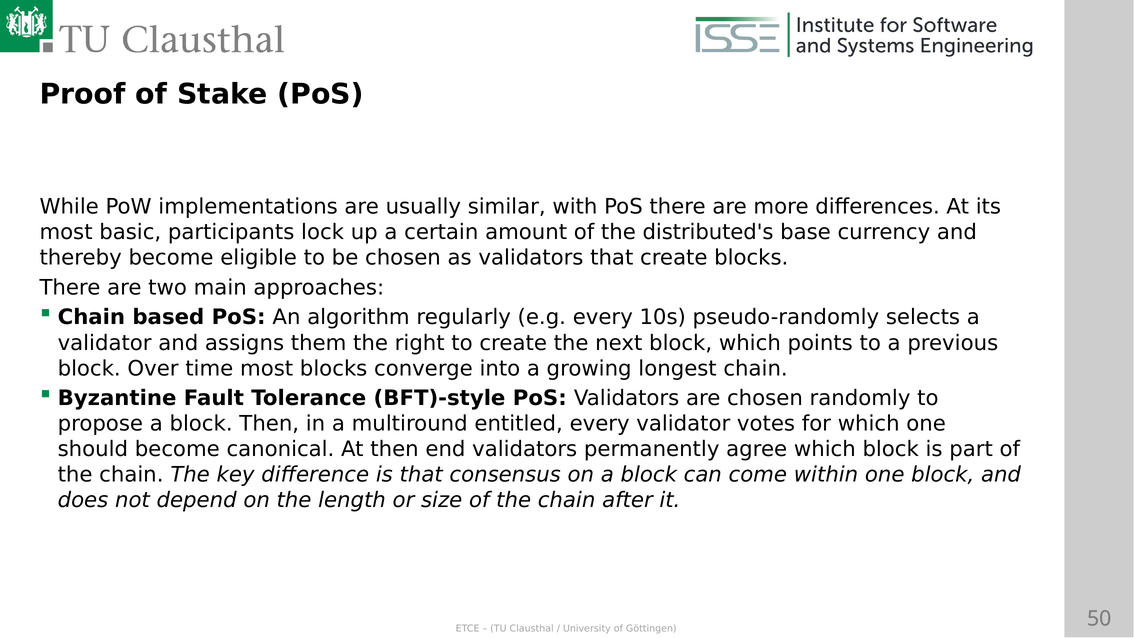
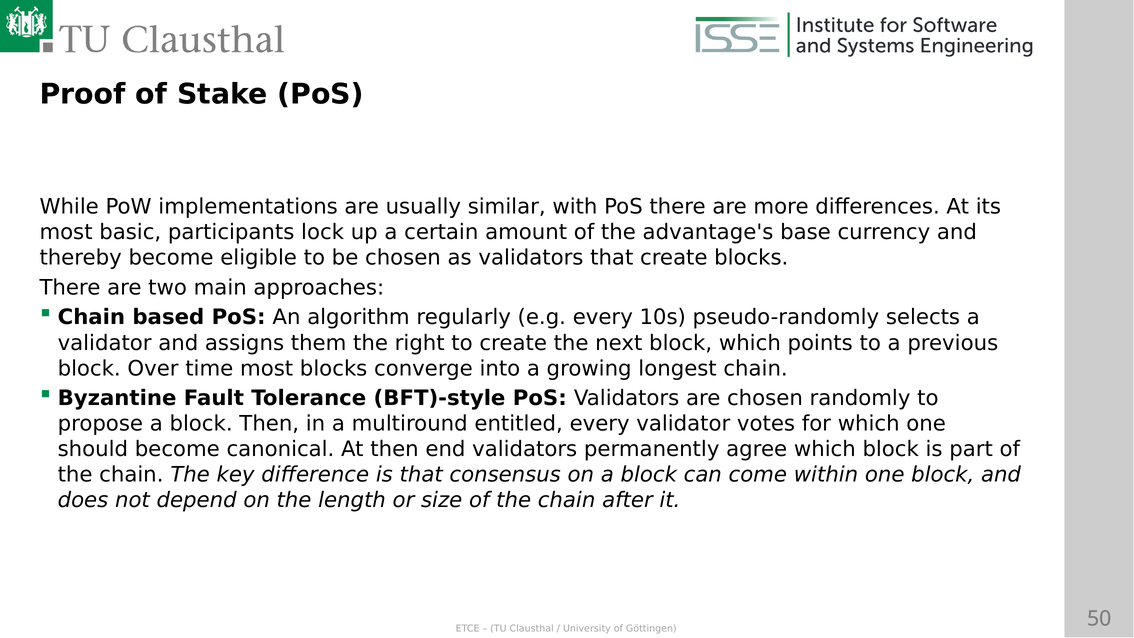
distributed's: distributed's -> advantage's (708, 232)
